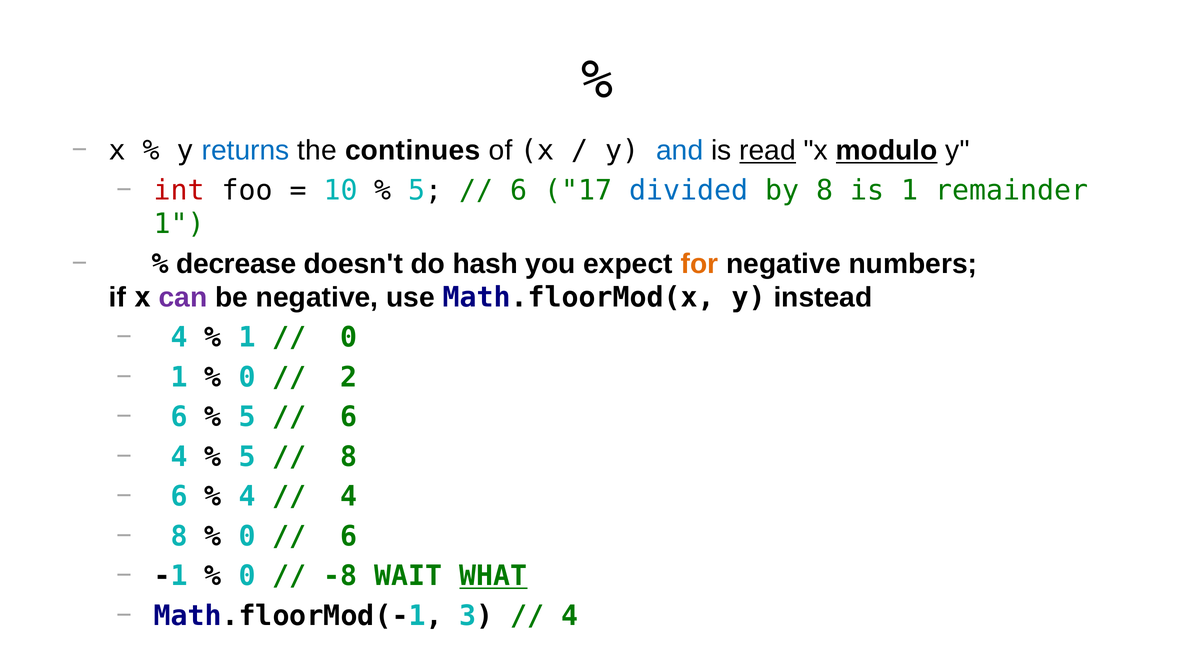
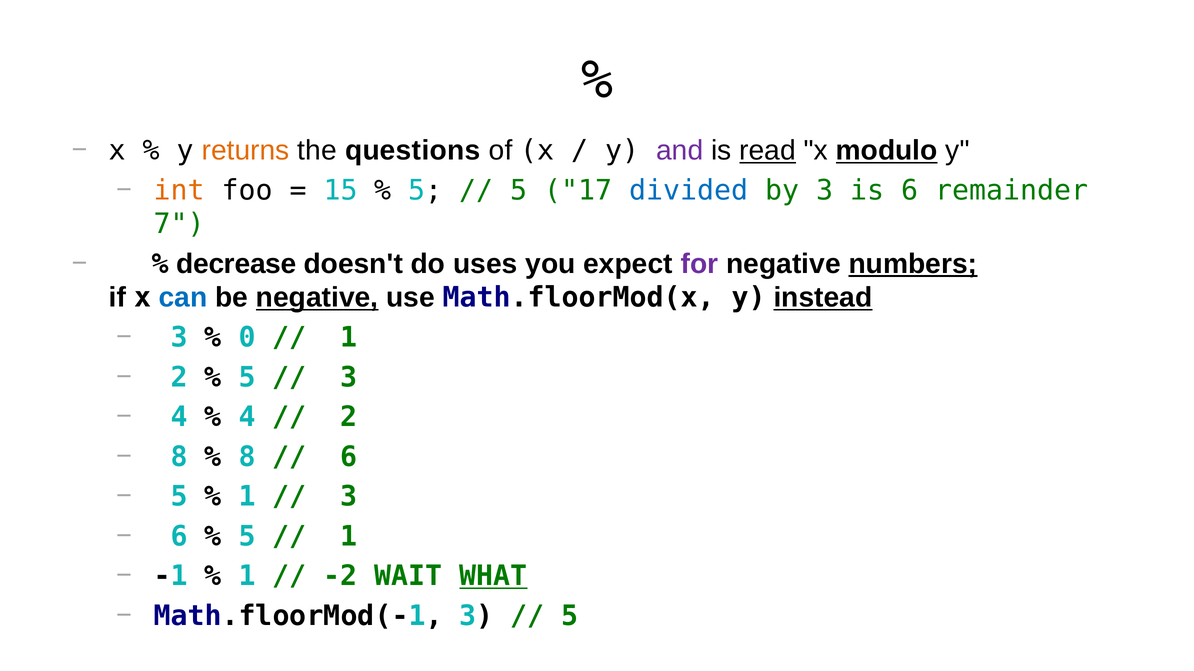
returns colour: blue -> orange (246, 151)
continues: continues -> questions (413, 151)
and colour: blue -> purple (680, 151)
int colour: red -> orange (179, 190)
10: 10 -> 15 (341, 190)
6: 6 -> 5 (519, 190)
by 8: 8 -> 3 (825, 190)
is 1: 1 -> 6 (910, 190)
1: 1 -> 7 (179, 224)
hash: hash -> uses (485, 264)
for colour: orange -> purple (699, 264)
numbers underline: none -> present (913, 264)
can colour: purple -> blue (183, 298)
negative underline: none -> present (317, 298)
instead underline: none -> present (823, 298)
4: 4 -> 3 (179, 338)
1: 1 -> 0 (247, 338)
0: 0 -> 1 (349, 338)
1: 1 -> 2 (179, 378)
0: 0 -> 5 (247, 378)
2: 2 -> 3 (349, 378)
6: 6 -> 4 (179, 417)
5: 5 -> 4 (247, 417)
6: 6 -> 2 (349, 417)
4: 4 -> 8 (179, 457)
5: 5 -> 8 (247, 457)
8: 8 -> 6 (349, 457)
6: 6 -> 5 (179, 497)
4: 4 -> 1 (247, 497)
4: 4 -> 3 (349, 497)
8: 8 -> 6 (179, 537)
0: 0 -> 5 (247, 537)
6: 6 -> 1 (349, 537)
0: 0 -> 1 (247, 577)
-8: -8 -> -2 (340, 577)
4: 4 -> 5 (570, 617)
